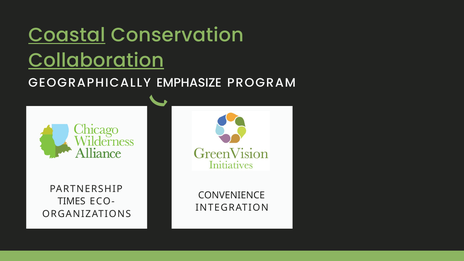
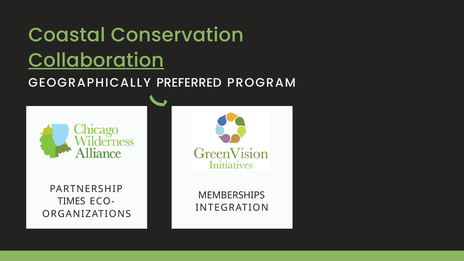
Coastal underline: present -> none (67, 35)
EMPHASIZE: EMPHASIZE -> PREFERRED (189, 83)
CONVENIENCE: CONVENIENCE -> MEMBERSHIPS (232, 195)
